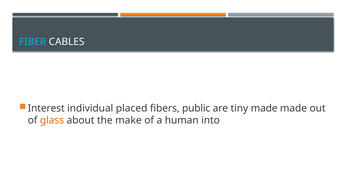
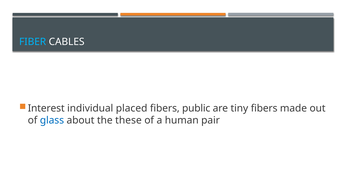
tiny made: made -> fibers (264, 109)
glass colour: orange -> blue (52, 121)
make: make -> these (128, 121)
into: into -> pair (211, 121)
